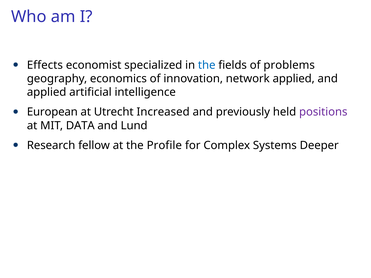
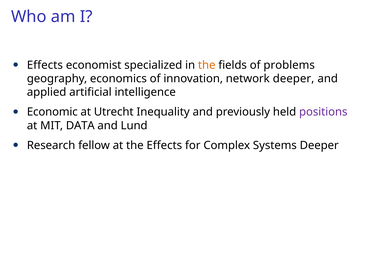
the colour: blue -> orange (207, 65)
network applied: applied -> deeper (294, 79)
European: European -> Economic (52, 112)
Increased: Increased -> Inequality (163, 112)
the Profile: Profile -> Effects (164, 145)
